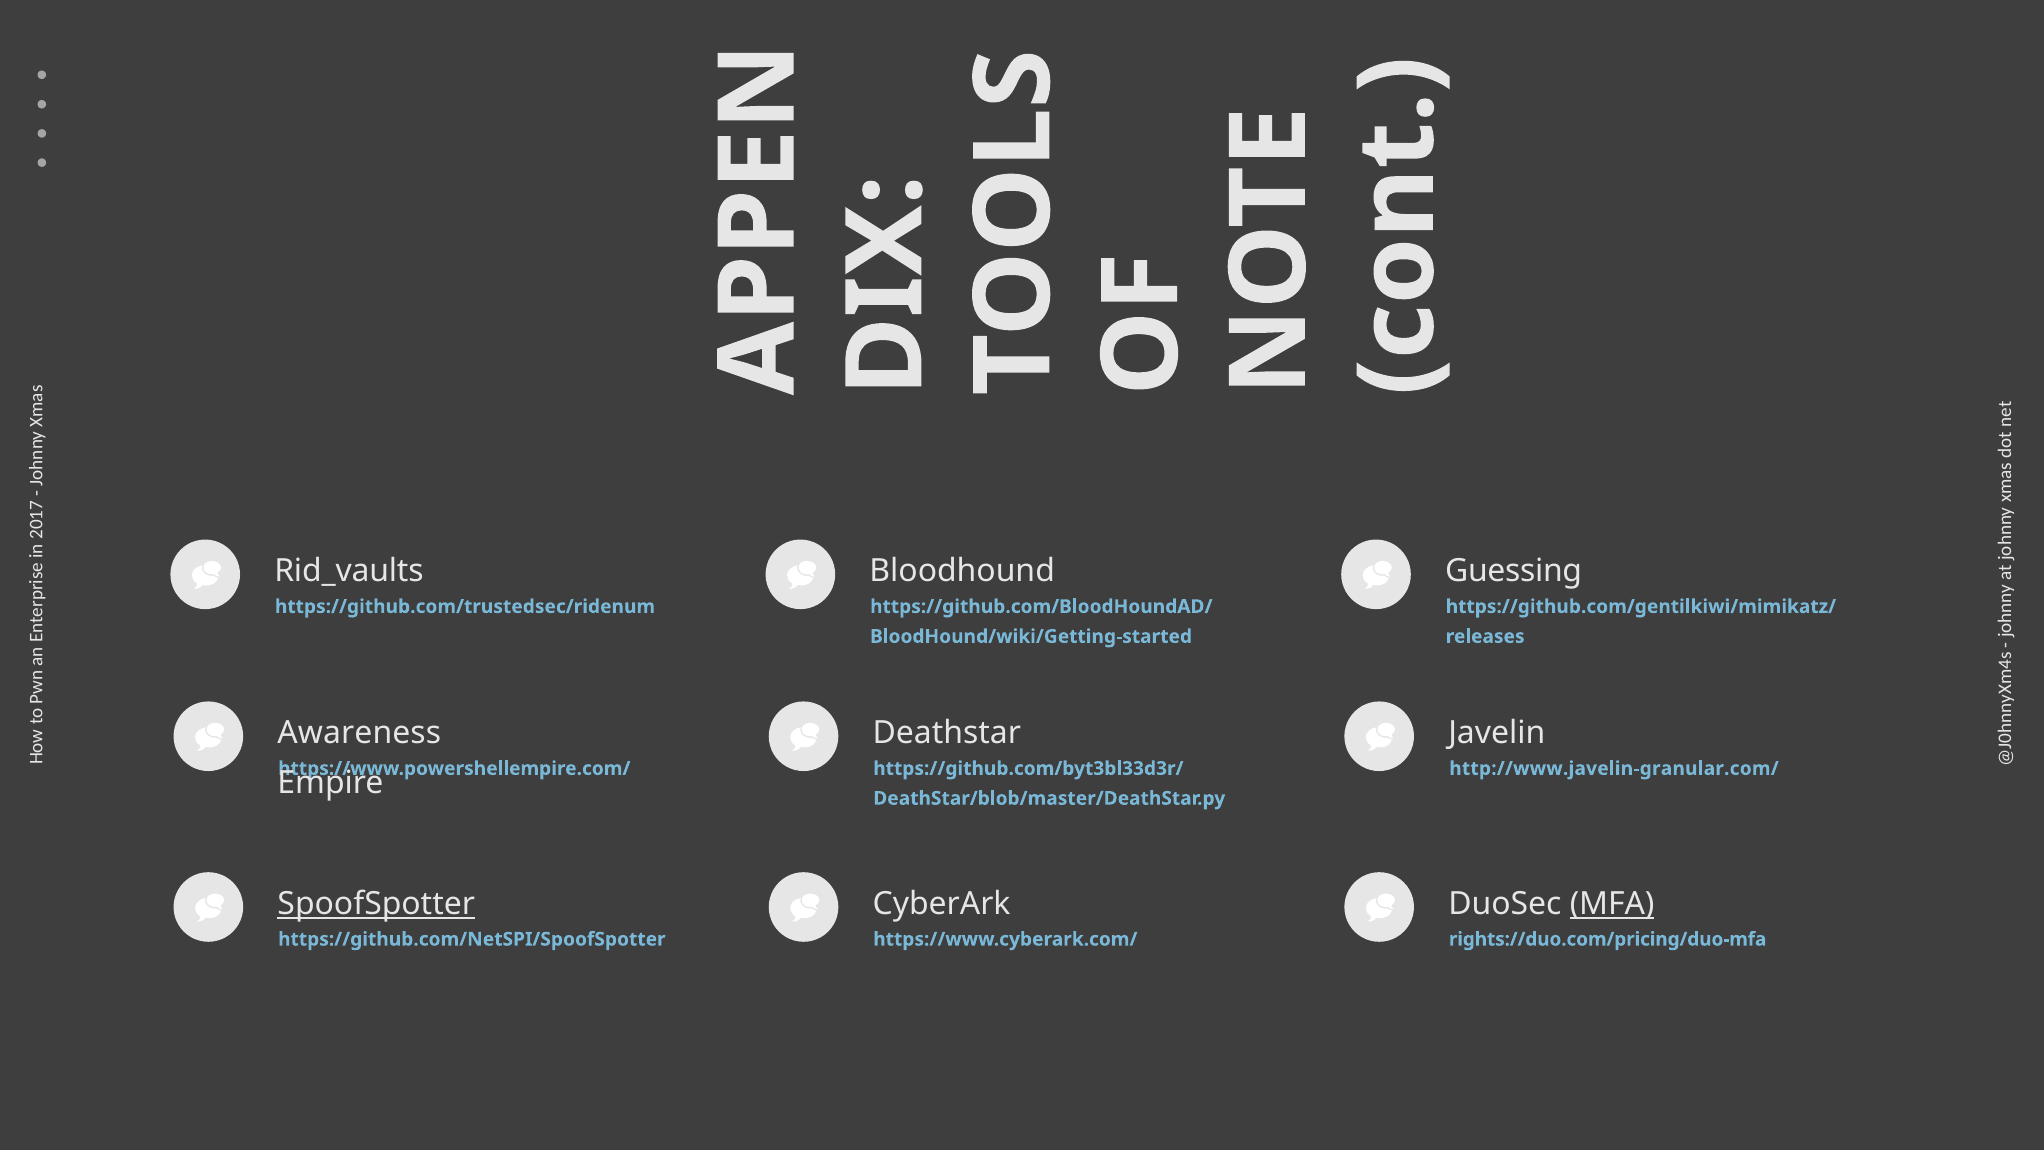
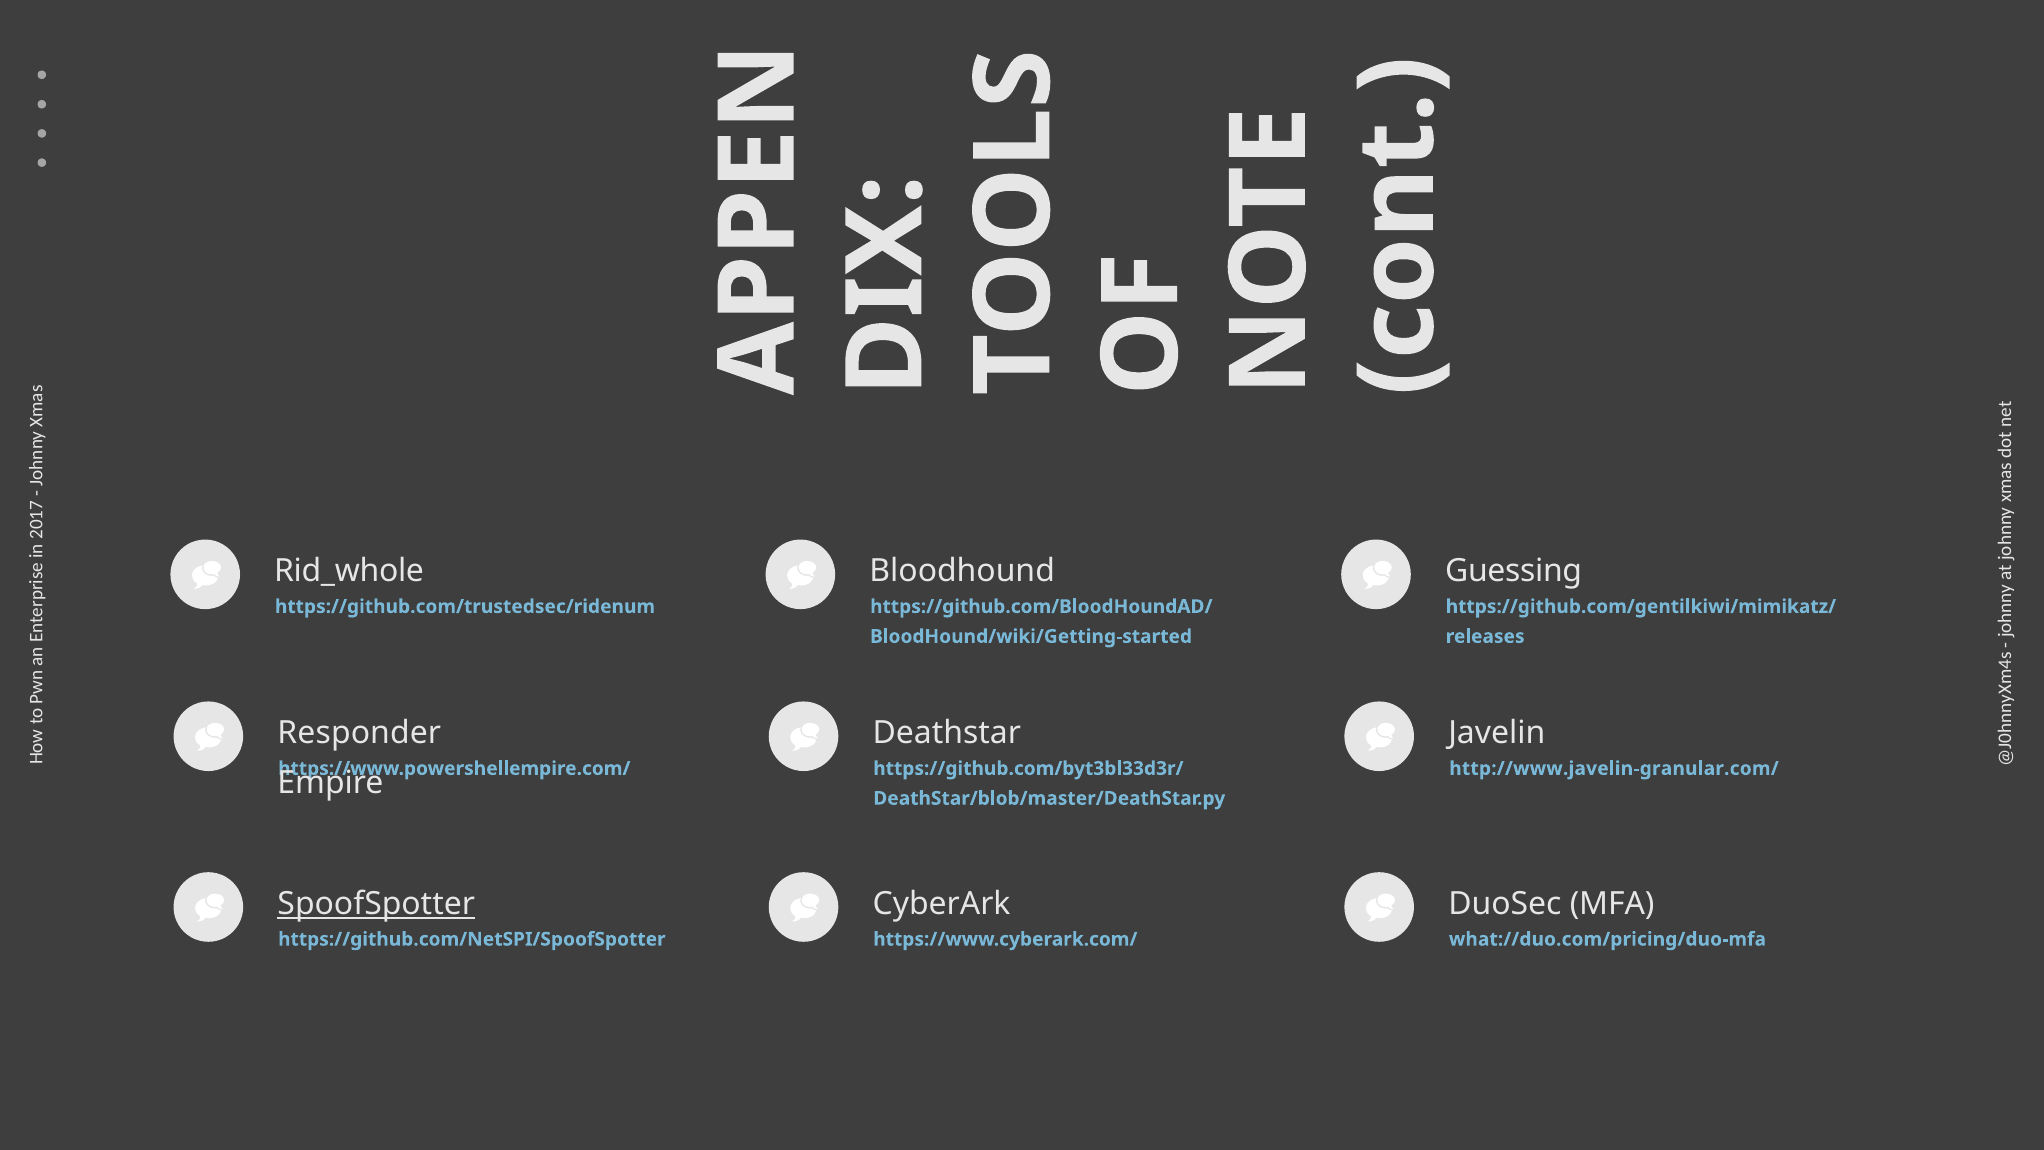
Rid_vaults: Rid_vaults -> Rid_whole (349, 571)
Awareness: Awareness -> Responder (359, 733)
MFA underline: present -> none (1612, 904)
rights://duo.com/pricing/duo-mfa: rights://duo.com/pricing/duo-mfa -> what://duo.com/pricing/duo-mfa (1607, 940)
